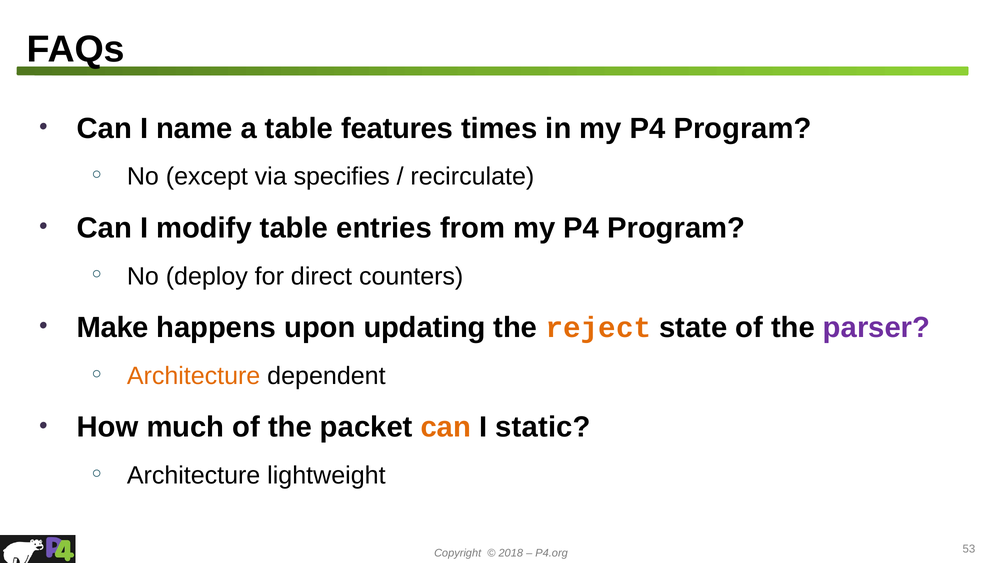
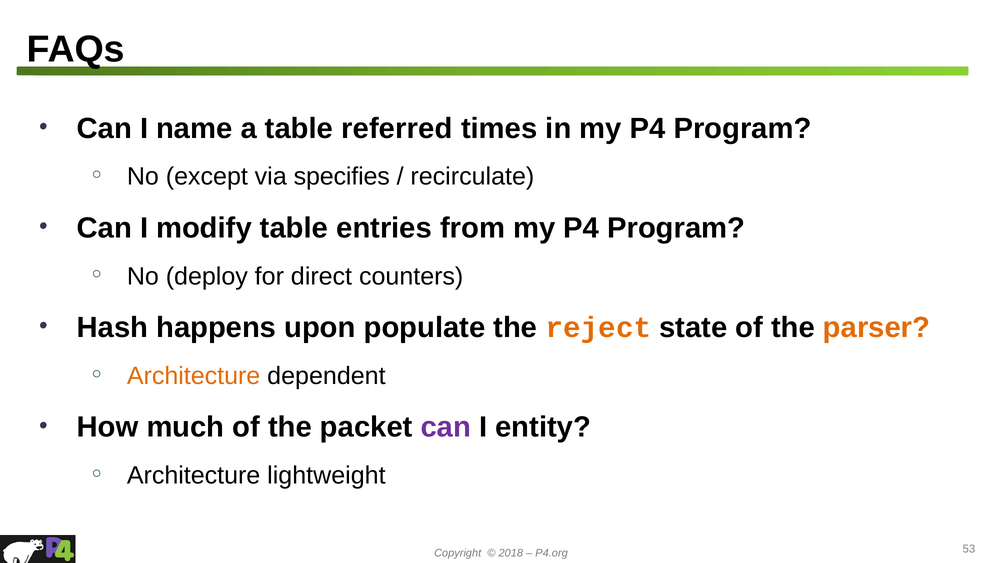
features: features -> referred (397, 129)
Make: Make -> Hash (112, 328)
updating: updating -> populate (425, 328)
parser colour: purple -> orange (876, 328)
can colour: orange -> purple (446, 428)
static: static -> entity (543, 428)
